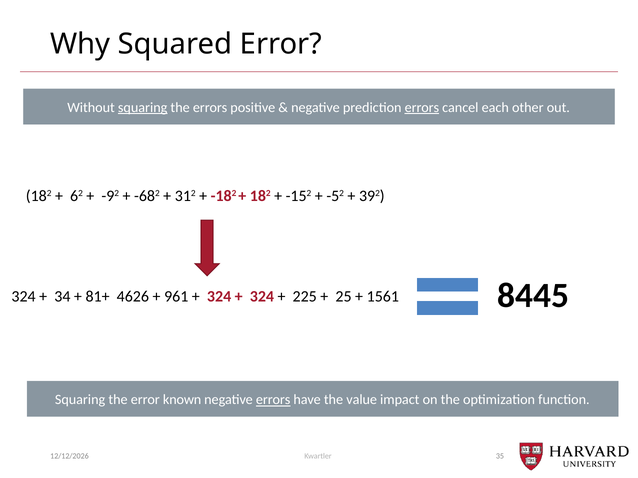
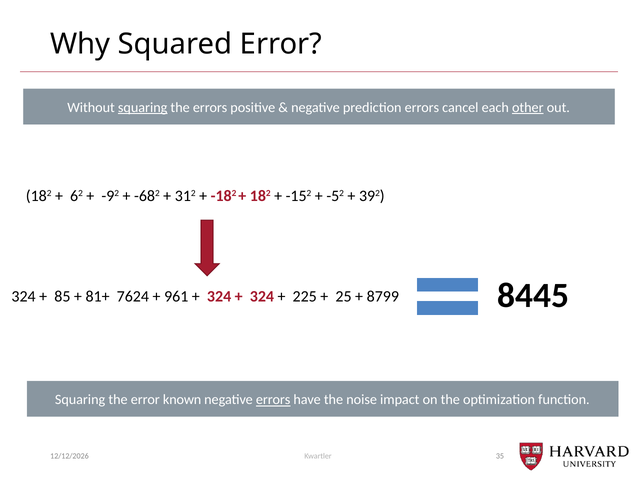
errors underline: present -> none (422, 108)
other underline: none -> present (528, 108)
34: 34 -> 85 (62, 297)
4626: 4626 -> 7624 (133, 297)
1561: 1561 -> 8799 (383, 297)
value: value -> noise (362, 400)
